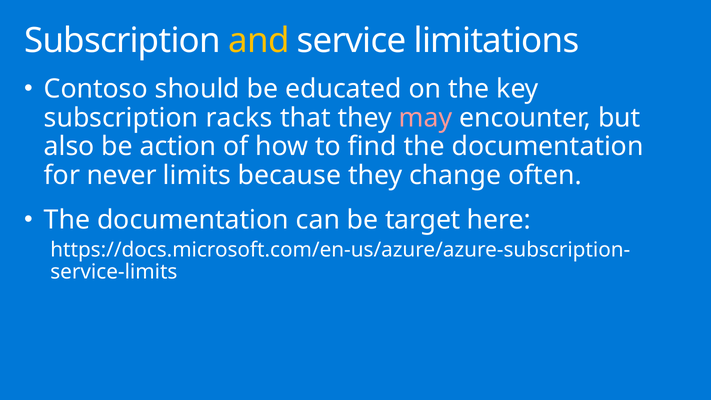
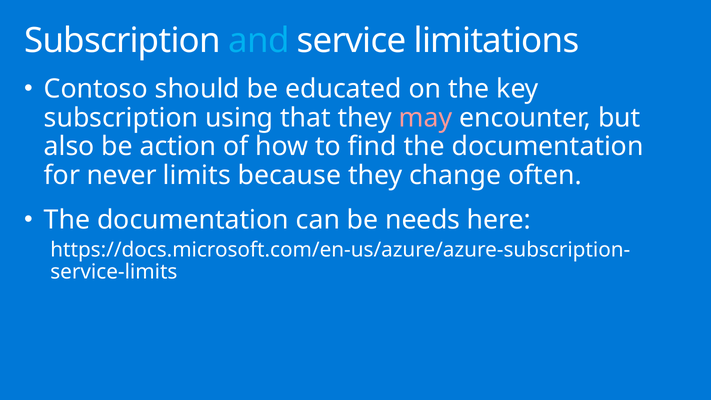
and colour: yellow -> light blue (259, 41)
racks: racks -> using (239, 118)
target: target -> needs (423, 220)
